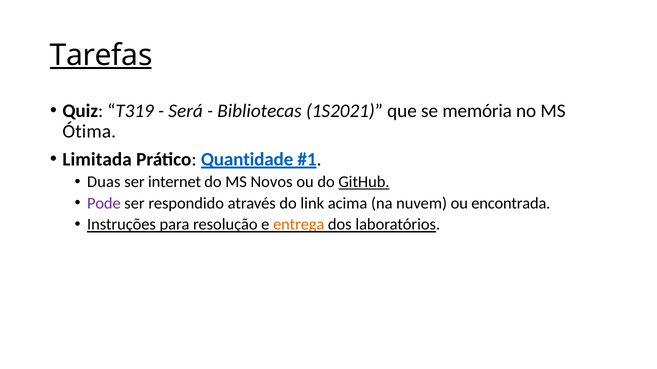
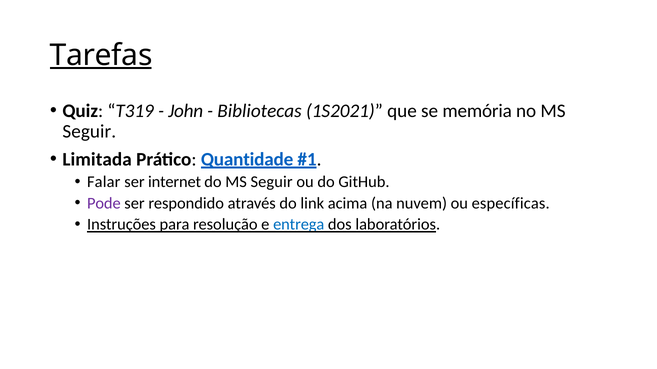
Será: Será -> John (186, 111)
Ótima: Ótima -> Seguir (89, 132)
Duas: Duas -> Falar (104, 182)
do MS Novos: Novos -> Seguir (272, 182)
GitHub underline: present -> none (364, 182)
encontrada: encontrada -> específicas (511, 203)
entrega colour: orange -> blue (299, 225)
